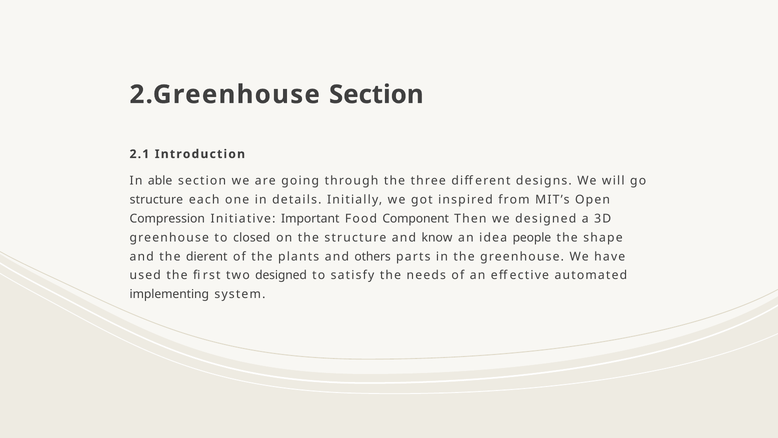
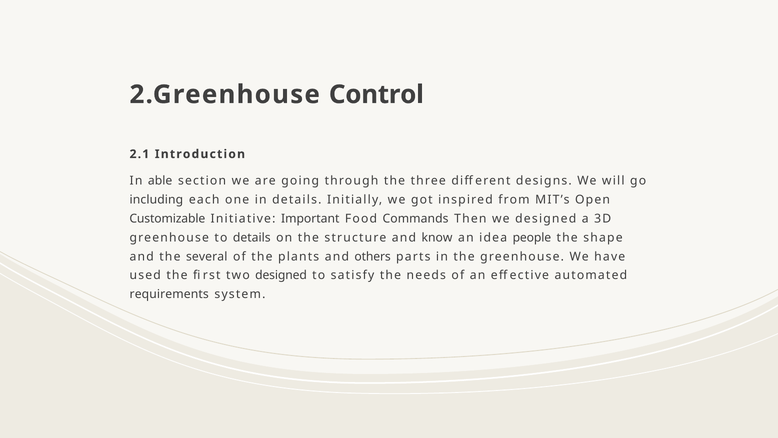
2.Greenhouse Section: Section -> Control (376, 94)
structure: structure -> including (156, 199)
Compression: Compression -> Customizable (167, 218)
Component: Component -> Commands (416, 218)
to closed: closed -> details (252, 237)
dierent: dierent -> several (207, 256)
implementing: implementing -> requirements (169, 294)
